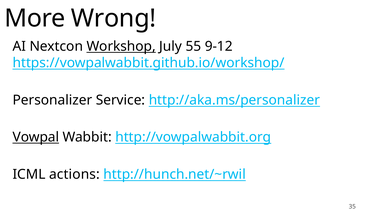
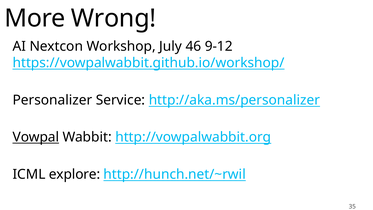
Workshop underline: present -> none (121, 46)
55: 55 -> 46 (193, 46)
actions: actions -> explore (75, 174)
